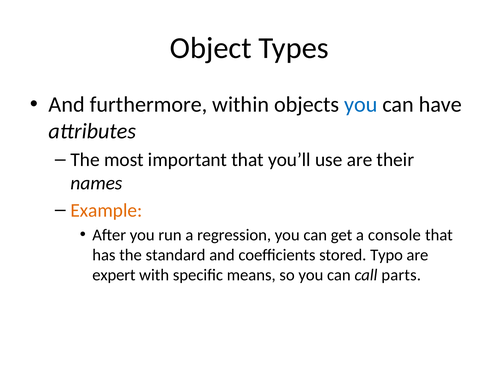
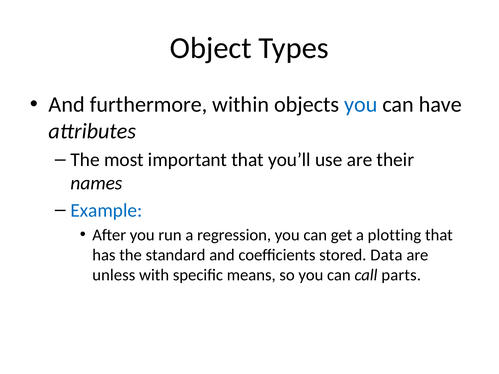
Example colour: orange -> blue (106, 210)
console: console -> plotting (394, 235)
Typo: Typo -> Data (386, 255)
expert: expert -> unless (114, 275)
